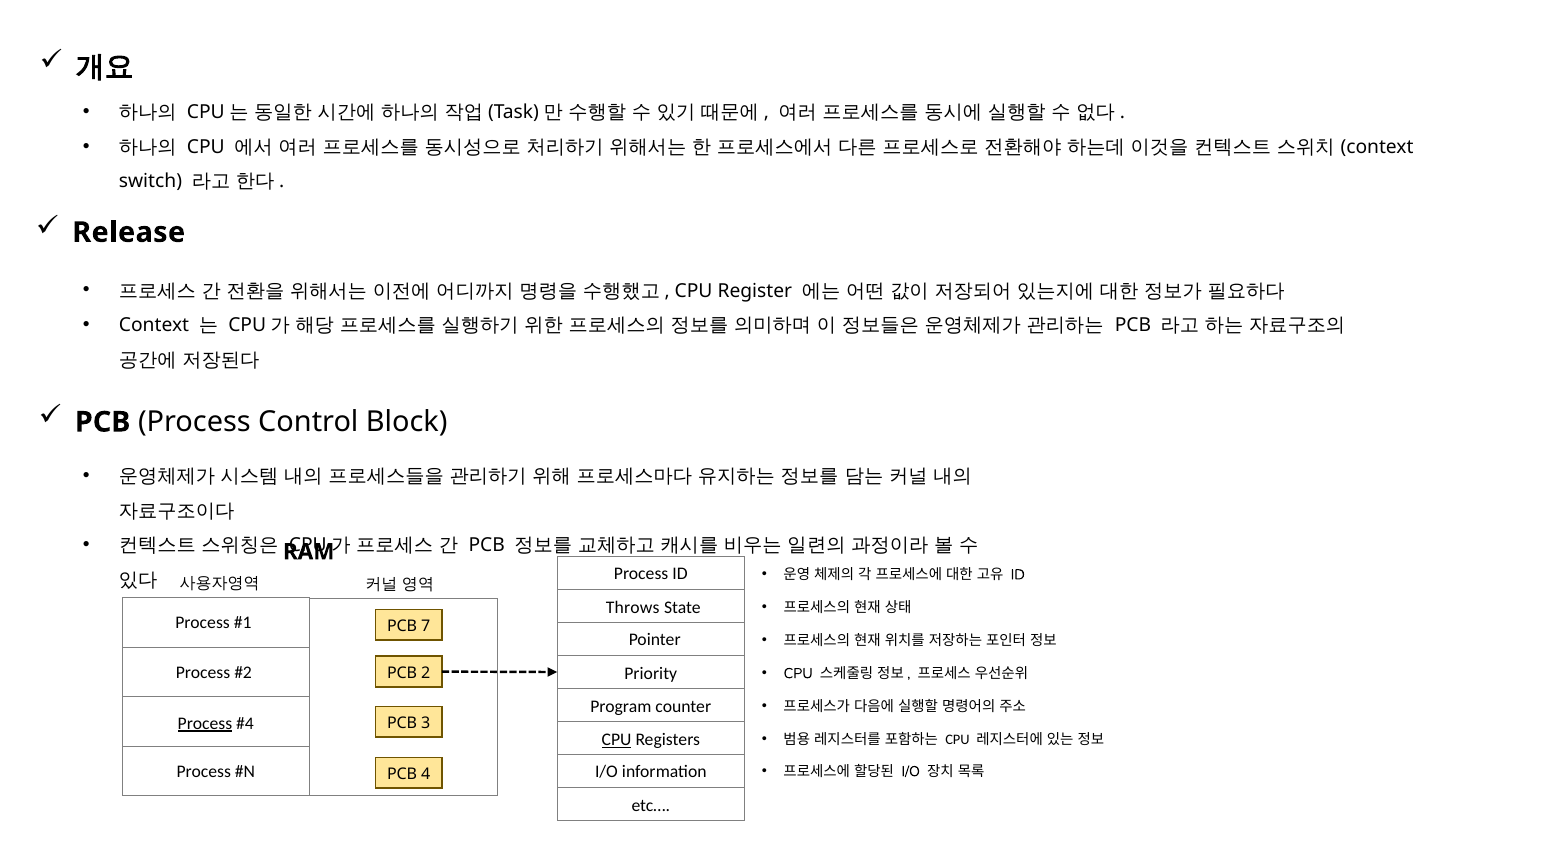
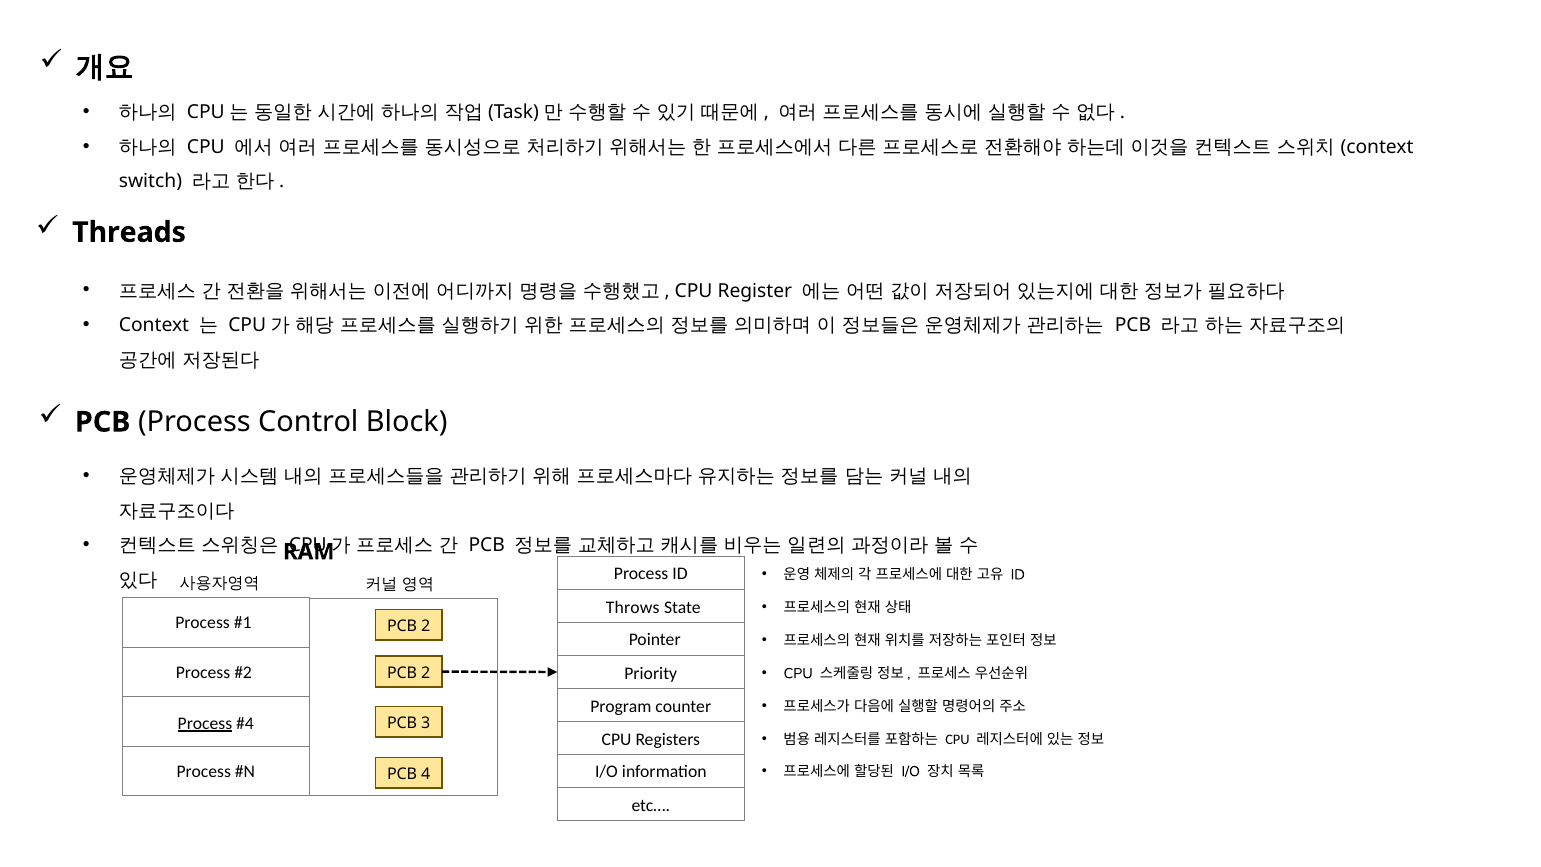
Release: Release -> Threads (129, 232)
7: 7 -> 2 (426, 626)
CPU underline: present -> none (617, 739)
